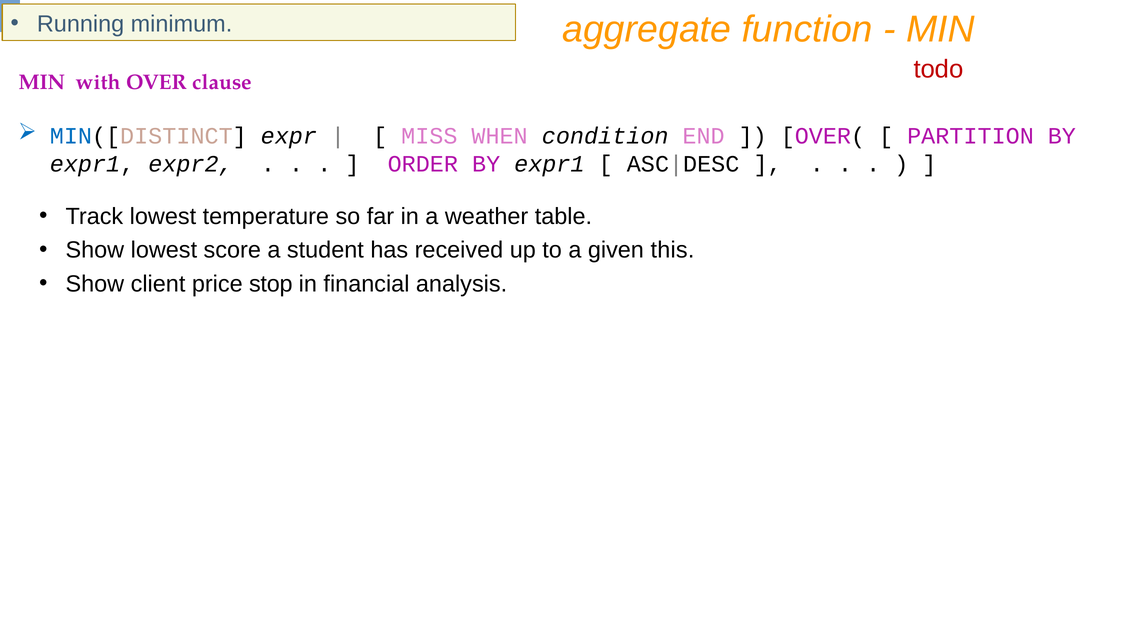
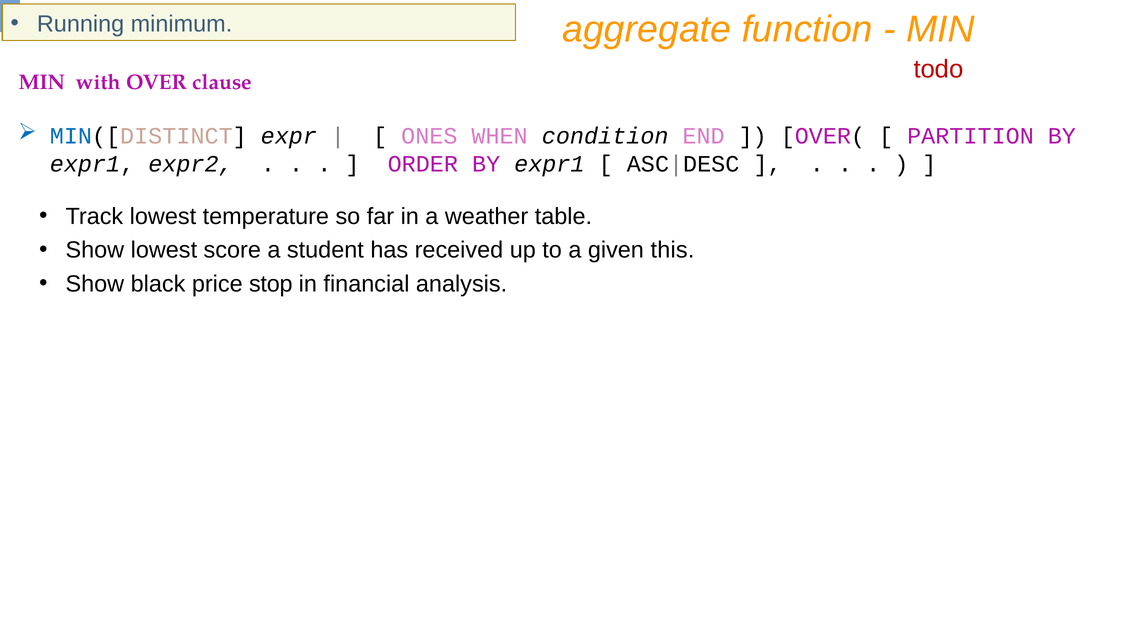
MISS: MISS -> ONES (429, 136)
client: client -> black (158, 284)
